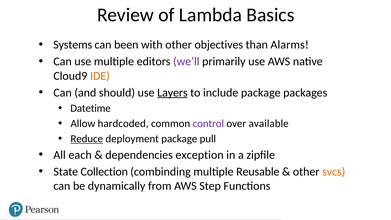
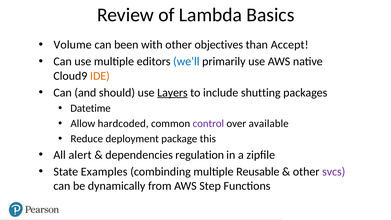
Systems: Systems -> Volume (73, 45)
Alarms: Alarms -> Accept (290, 45)
we’ll colour: purple -> blue (186, 62)
include package: package -> shutting (261, 93)
Reduce underline: present -> none (87, 139)
pull: pull -> this (208, 139)
each: each -> alert (80, 155)
exception: exception -> regulation (200, 155)
Collection: Collection -> Examples (104, 172)
svcs colour: orange -> purple (334, 172)
